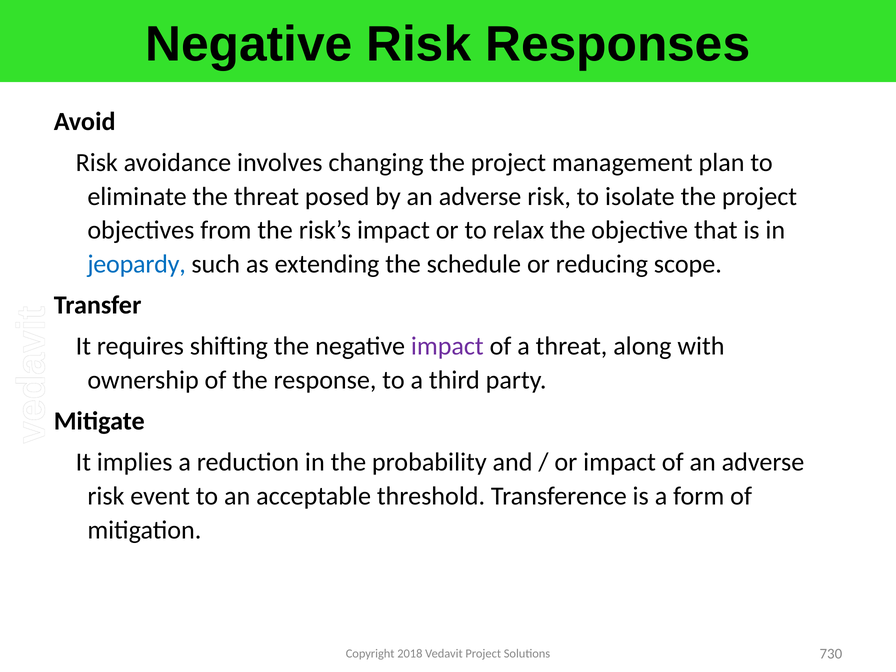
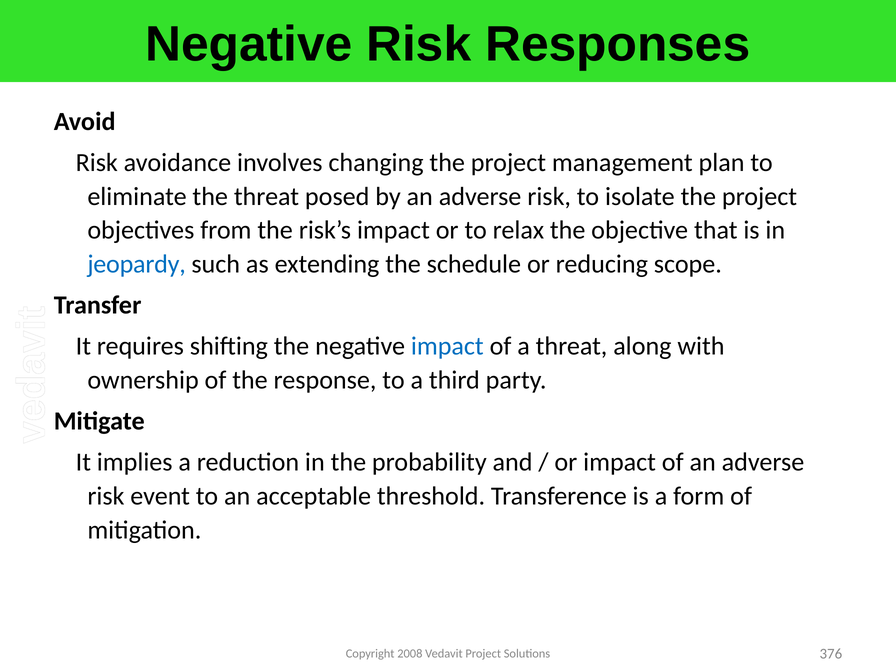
impact colour: purple -> blue (447, 346)
2018: 2018 -> 2008 (410, 654)
730: 730 -> 376 (831, 654)
